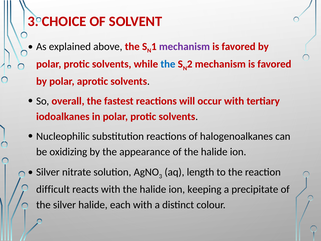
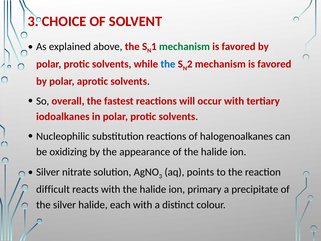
mechanism colour: purple -> green (184, 46)
length: length -> points (200, 172)
keeping: keeping -> primary (204, 189)
